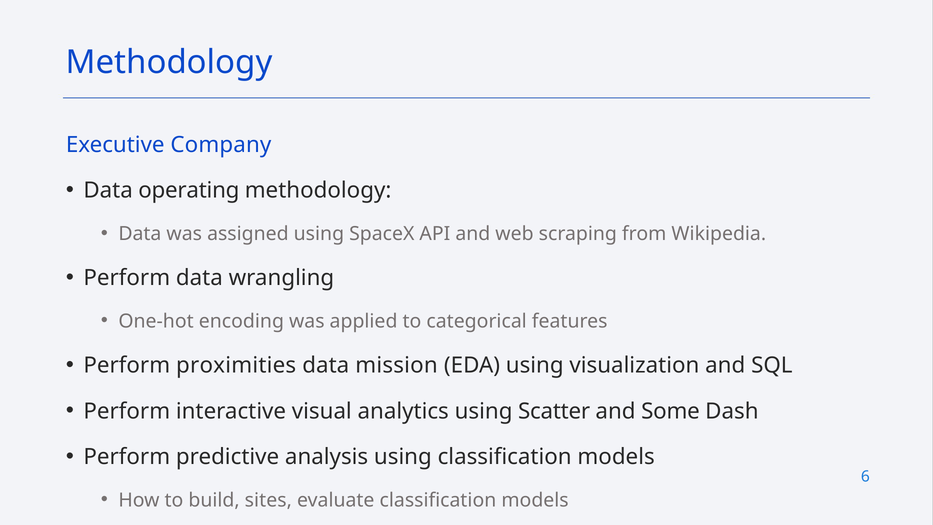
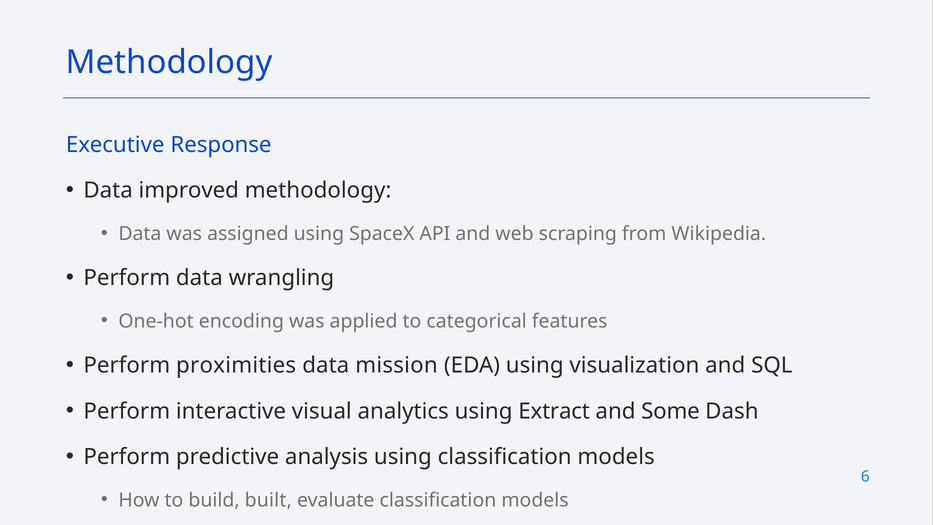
Company: Company -> Response (221, 145)
operating: operating -> improved (189, 191)
Scatter: Scatter -> Extract (554, 411)
sites: sites -> built (268, 500)
